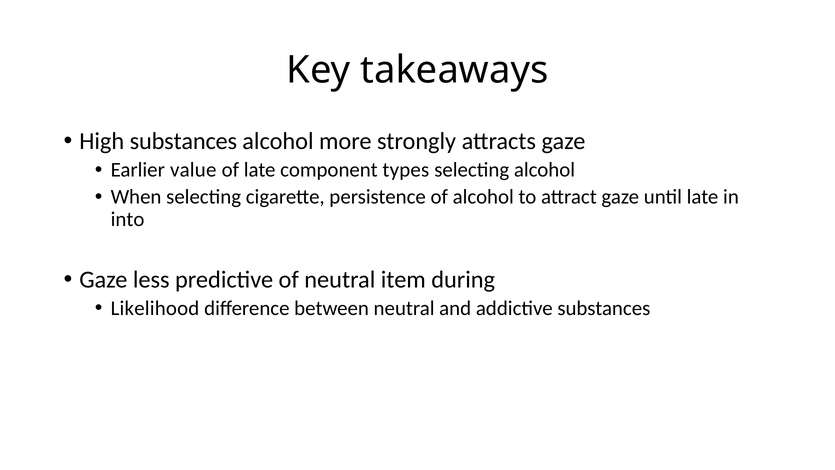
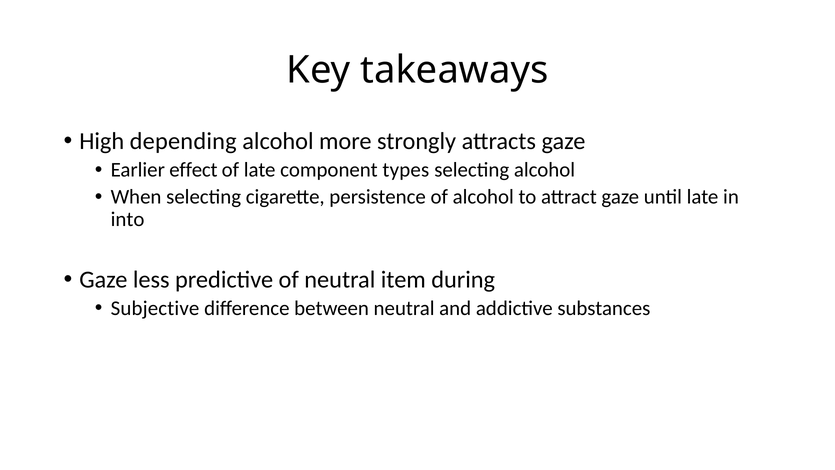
High substances: substances -> depending (183, 141)
value: value -> effect (193, 170)
Likelihood: Likelihood -> Subjective (155, 308)
